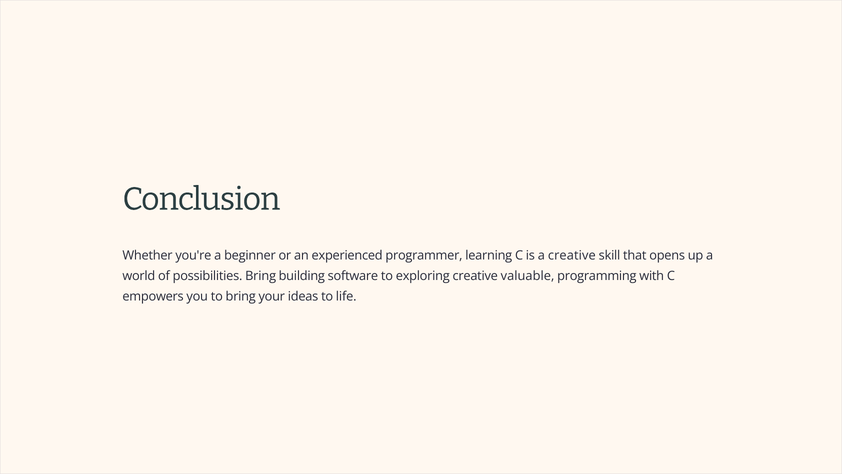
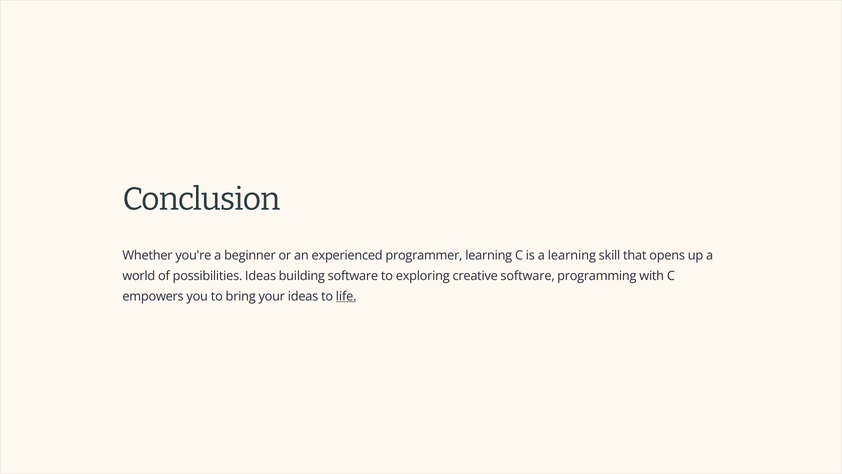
a creative: creative -> learning (572, 255)
possibilities Bring: Bring -> Ideas (261, 276)
creative valuable: valuable -> software (528, 276)
life underline: none -> present (346, 296)
